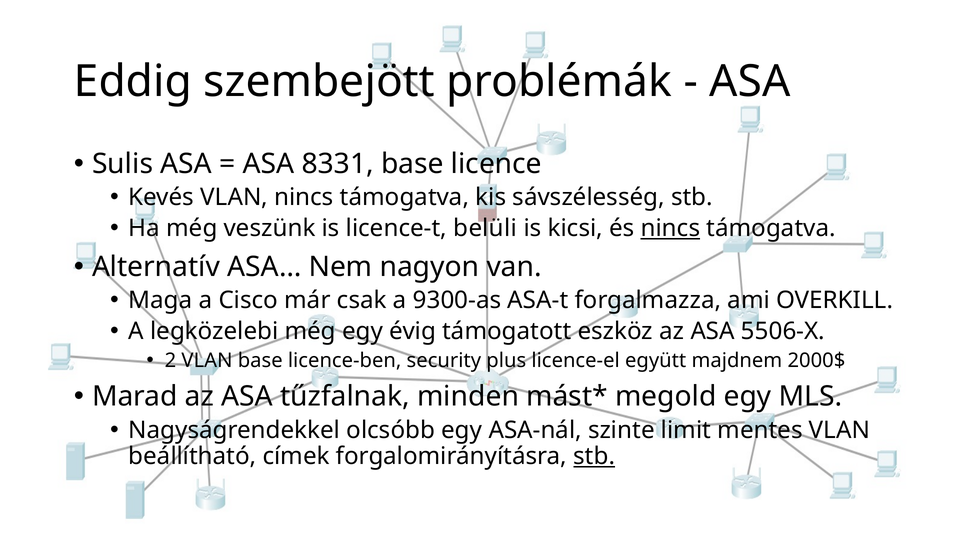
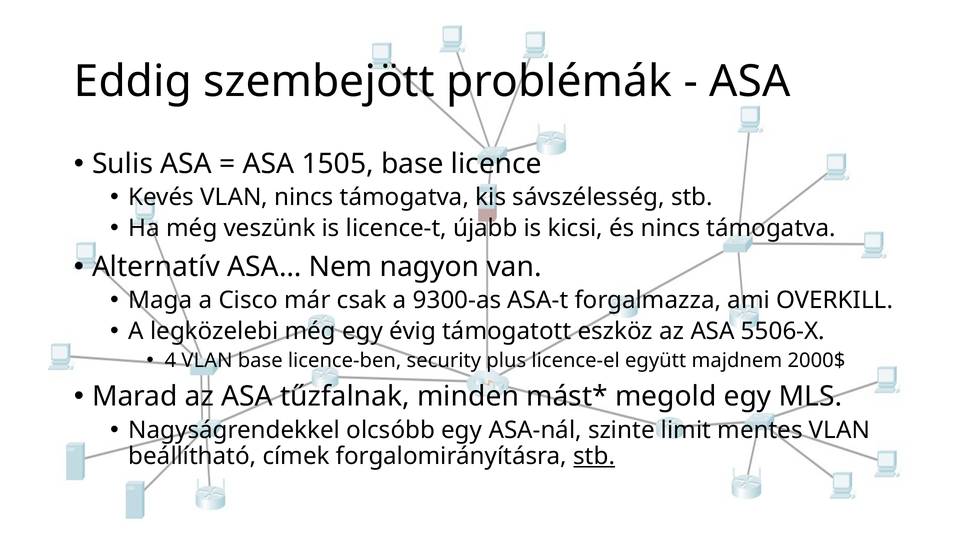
8331: 8331 -> 1505 (338, 164)
belüli: belüli -> újabb (485, 228)
nincs underline: present -> none (670, 228)
2: 2 -> 4 (170, 360)
